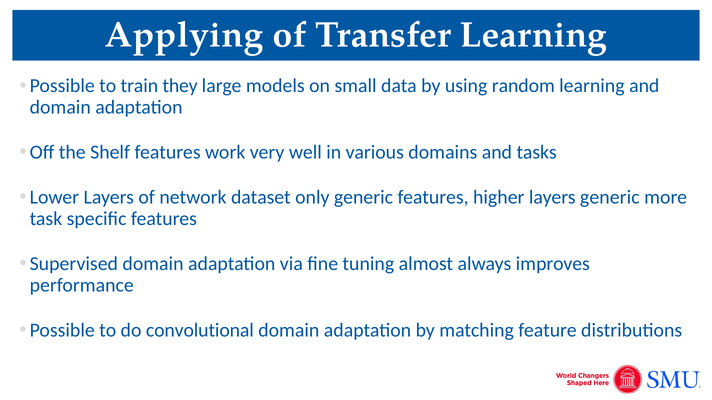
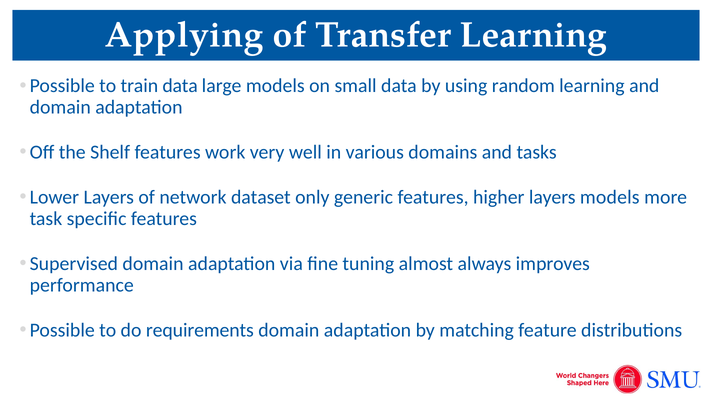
train they: they -> data (180, 86)
layers generic: generic -> models (610, 198)
convolutional: convolutional -> requirements (200, 330)
